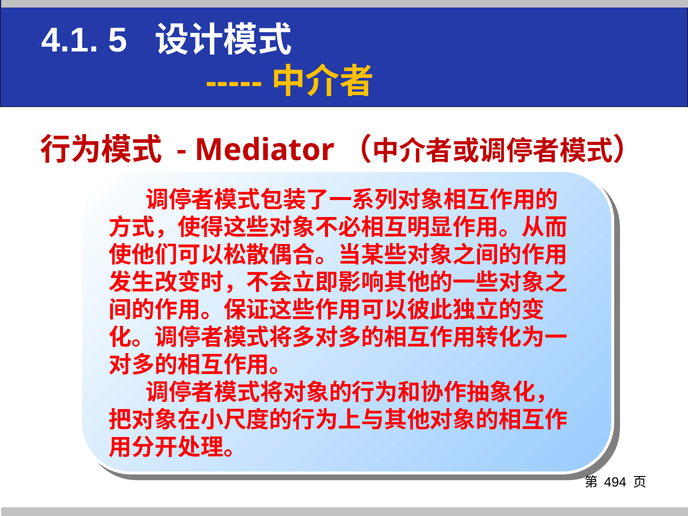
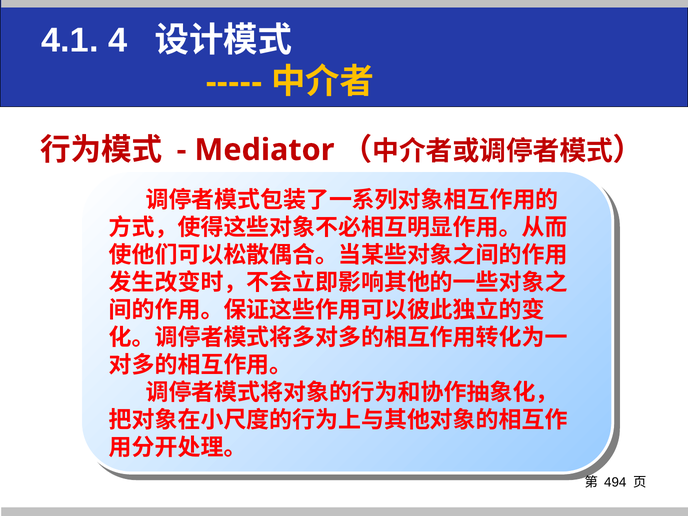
5: 5 -> 4 (118, 41)
